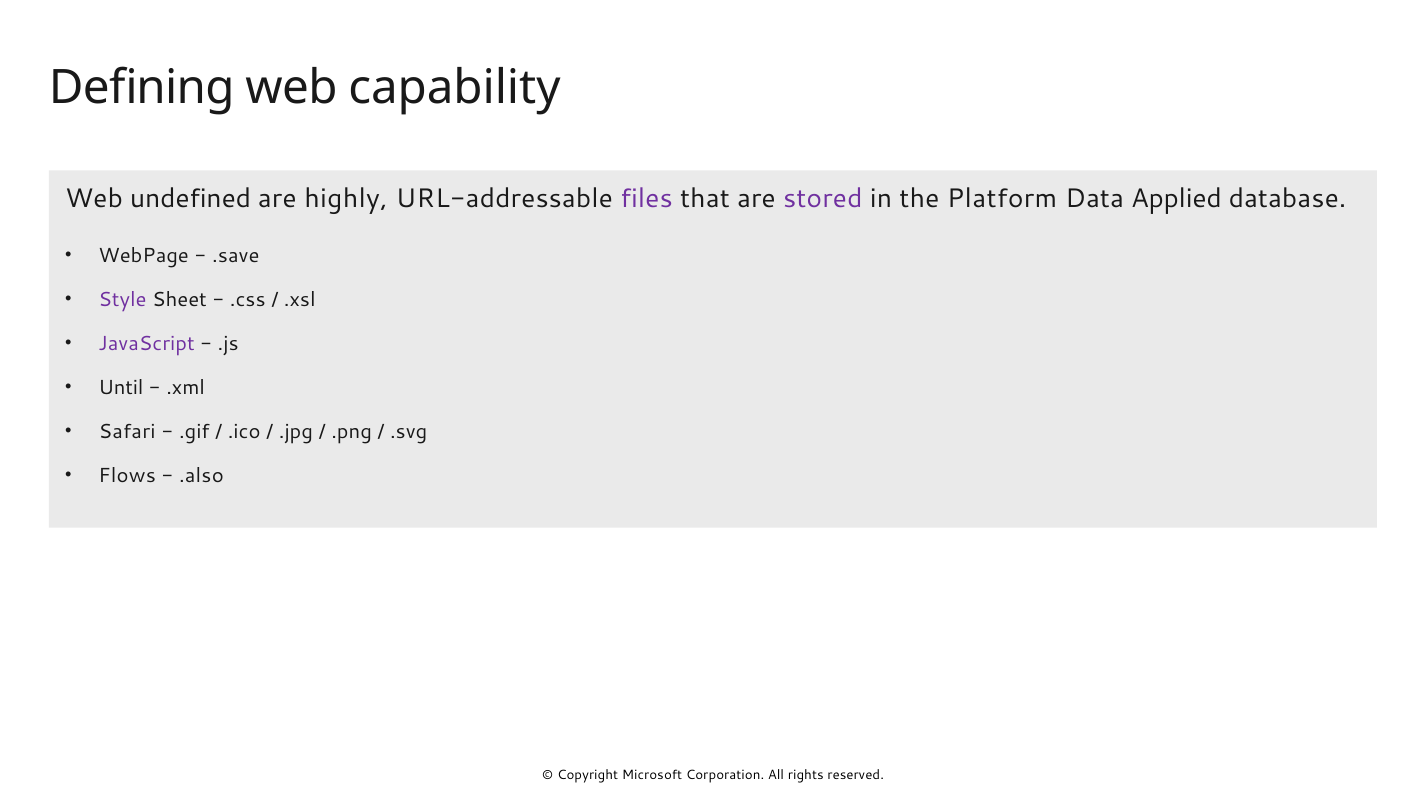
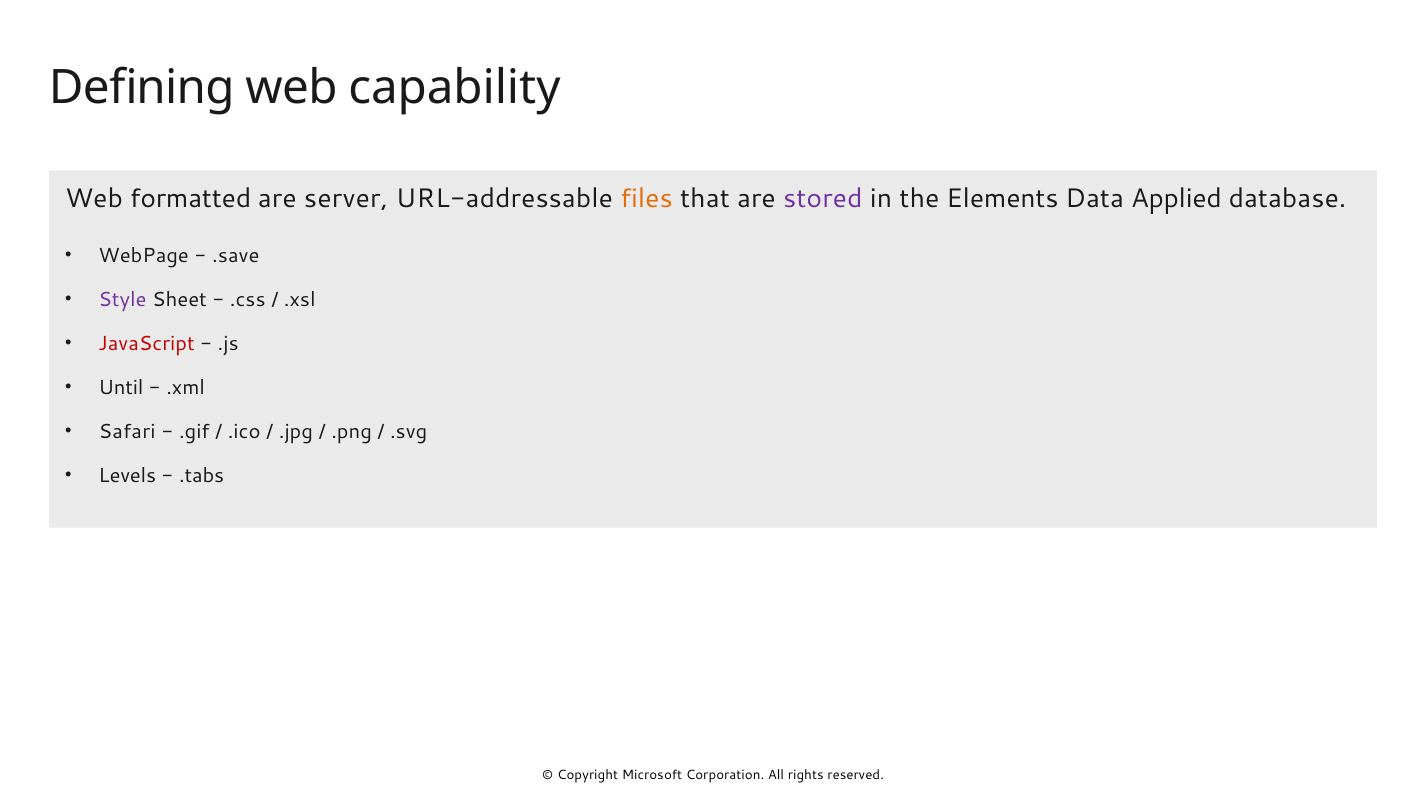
undefined: undefined -> formatted (191, 199)
highly: highly -> server (346, 199)
files colour: purple -> orange (647, 199)
Platform: Platform -> Elements (1002, 199)
JavaScript colour: purple -> red (147, 344)
Flows: Flows -> Levels (127, 476)
.also: .also -> .tabs (202, 476)
